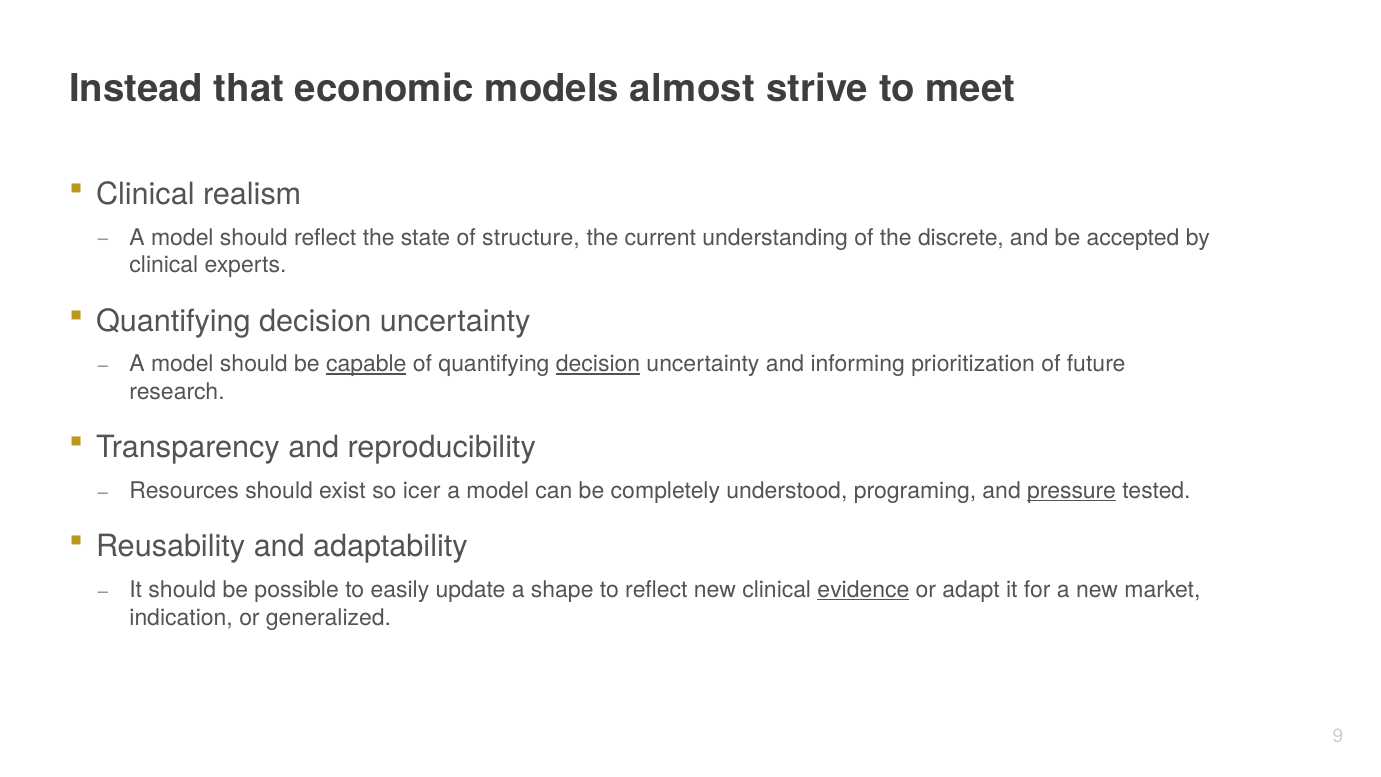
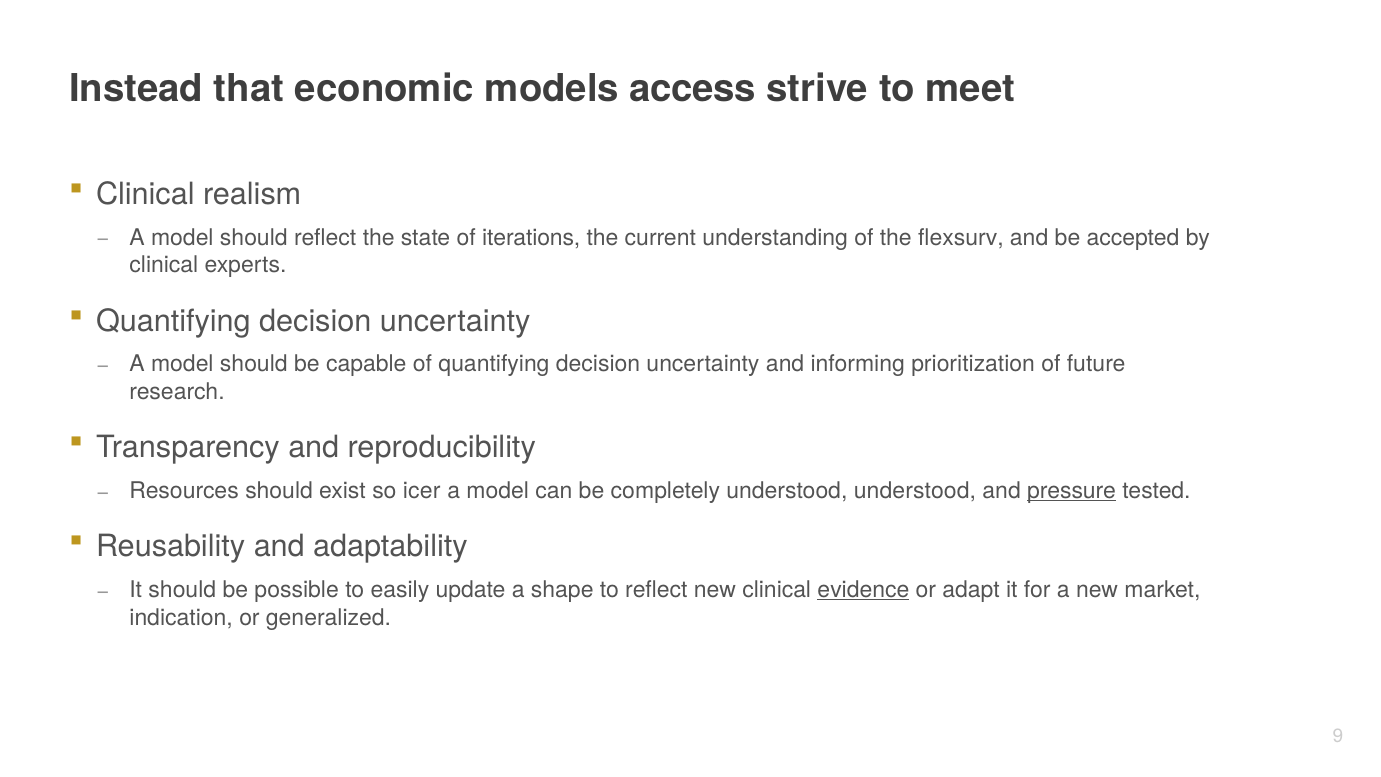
almost: almost -> access (693, 89)
structure: structure -> iterations (531, 238)
discrete: discrete -> flexsurv (961, 238)
capable underline: present -> none (366, 364)
decision underline: present -> none (598, 364)
understood programing: programing -> understood (915, 491)
